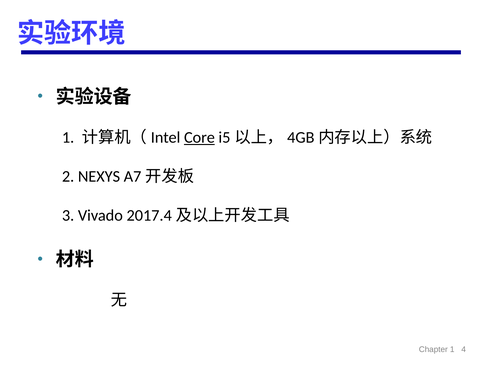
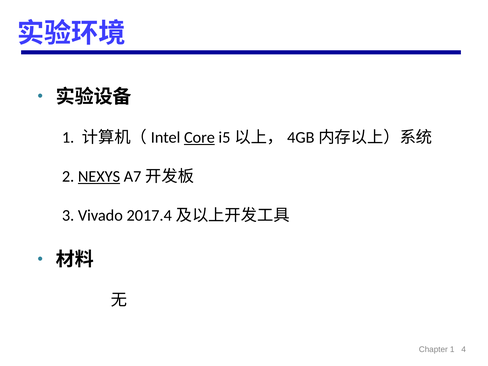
NEXYS underline: none -> present (99, 177)
